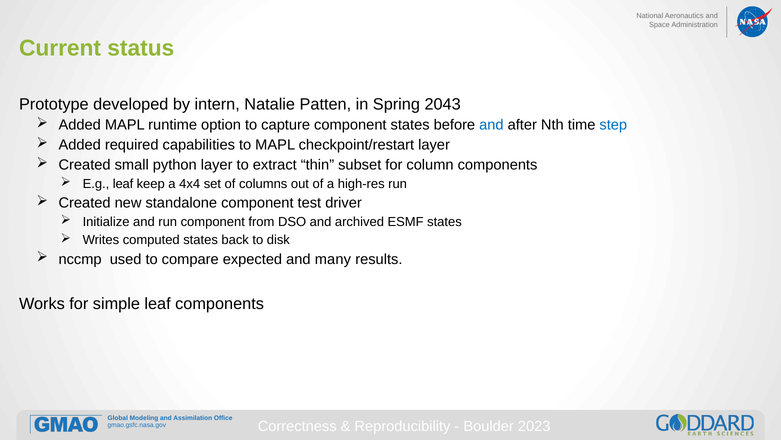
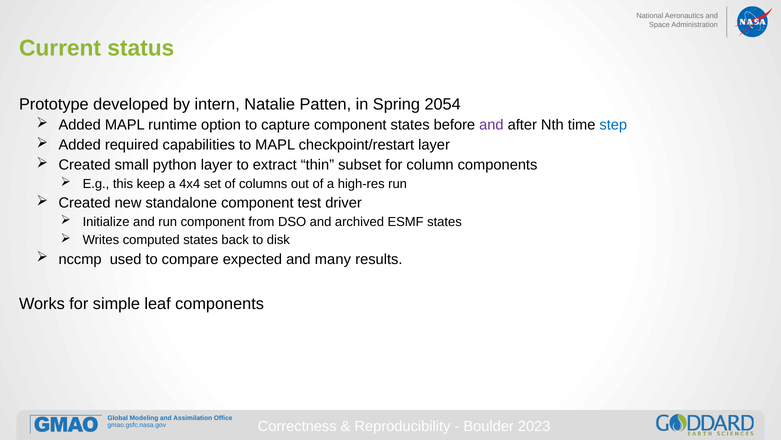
2043: 2043 -> 2054 (443, 104)
and colour: blue -> purple (491, 125)
E.g leaf: leaf -> this (123, 184)
